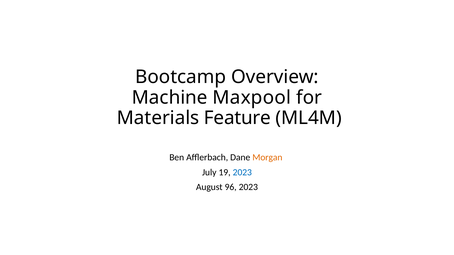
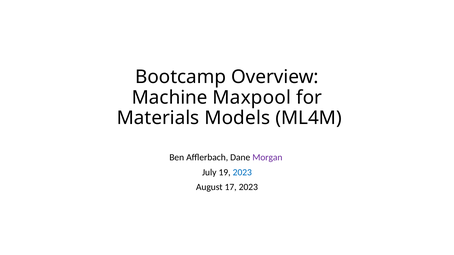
Feature: Feature -> Models (237, 118)
Morgan colour: orange -> purple (267, 158)
96: 96 -> 17 (231, 187)
